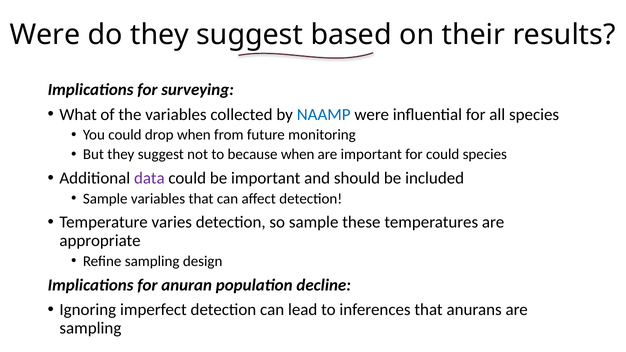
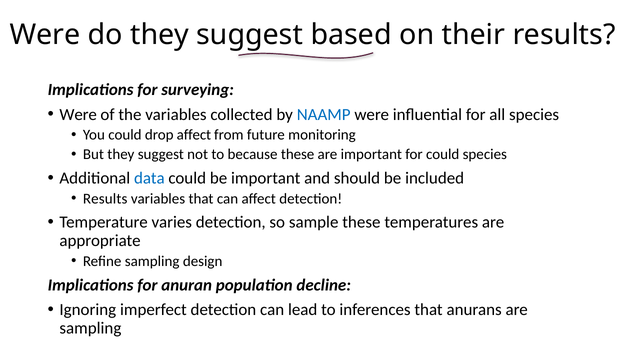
What: What -> Were (78, 114)
drop when: when -> affect (194, 135)
because when: when -> these (298, 154)
data colour: purple -> blue (149, 178)
Sample: Sample -> Results (105, 199)
